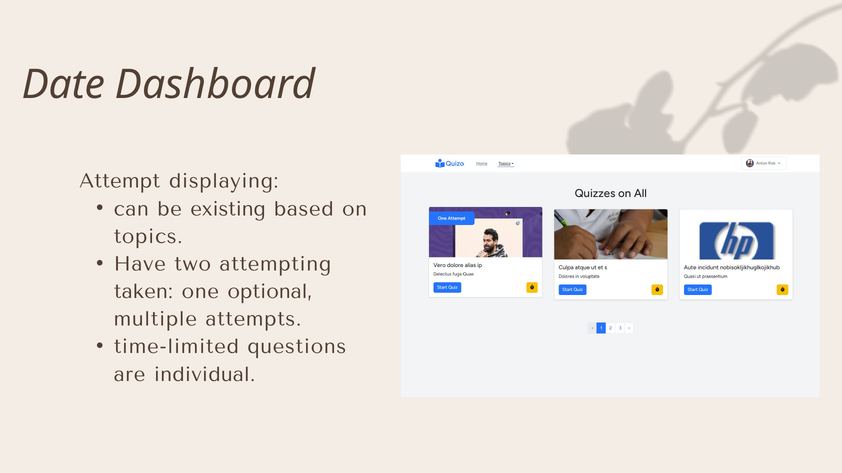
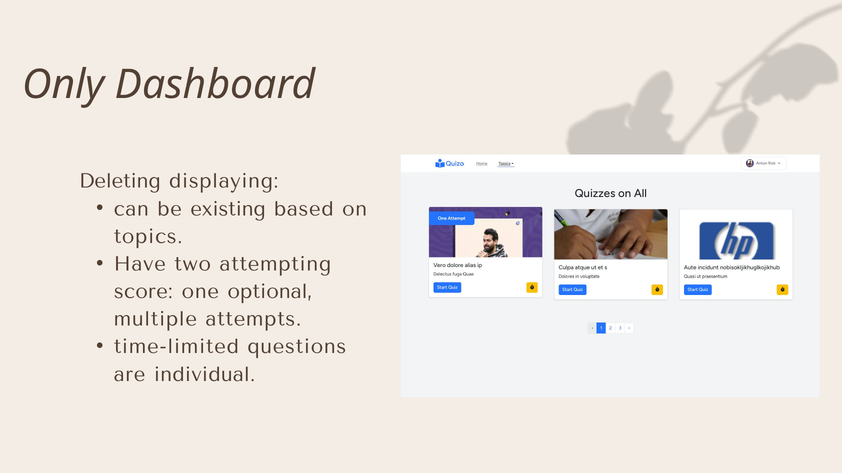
Date: Date -> Only (63, 85)
Attempt: Attempt -> Deleting (120, 181)
taken: taken -> score (143, 292)
